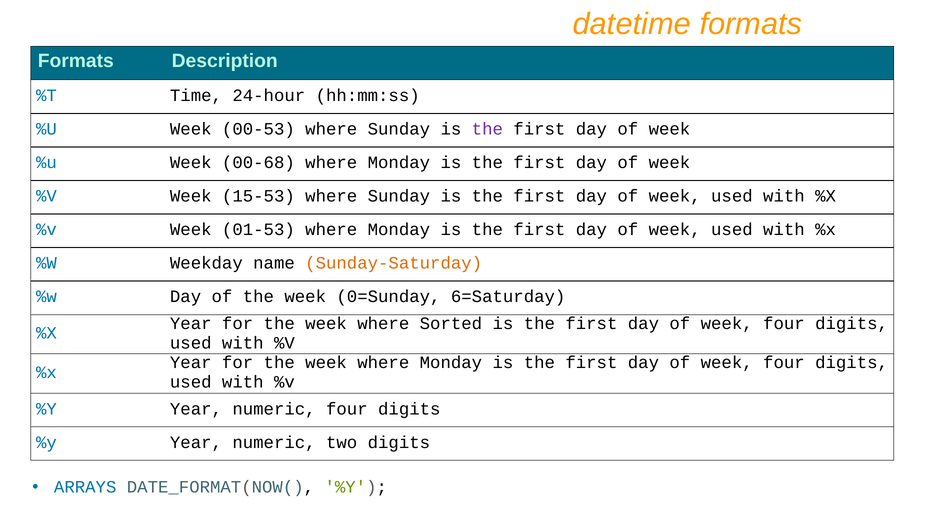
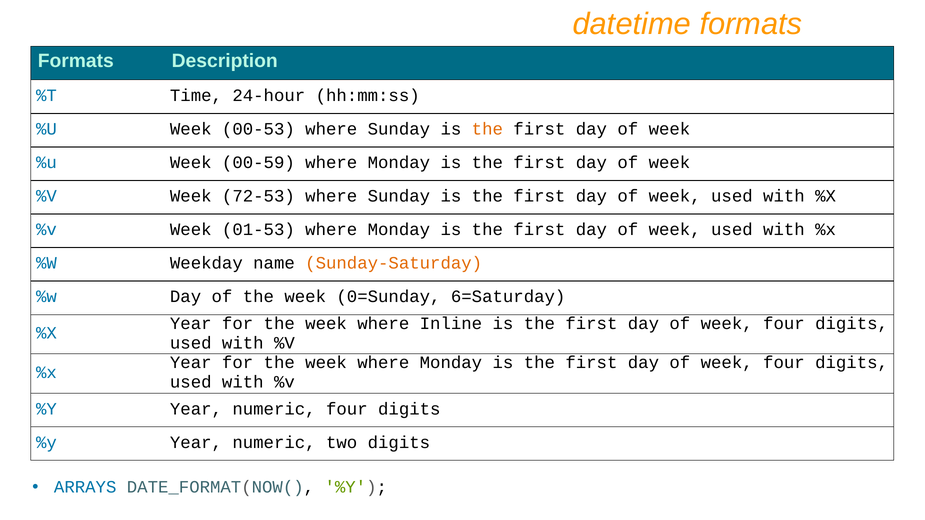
the colour: purple -> orange (487, 129)
00-68: 00-68 -> 00-59 (258, 163)
15-53: 15-53 -> 72-53 (258, 196)
Sorted: Sorted -> Inline (451, 323)
